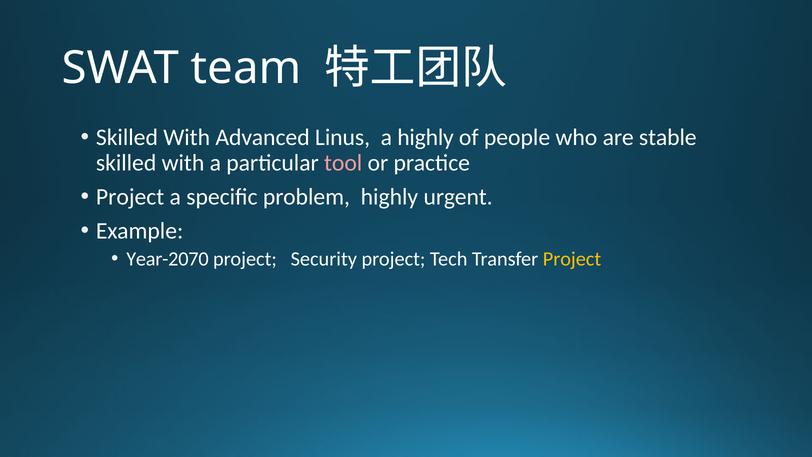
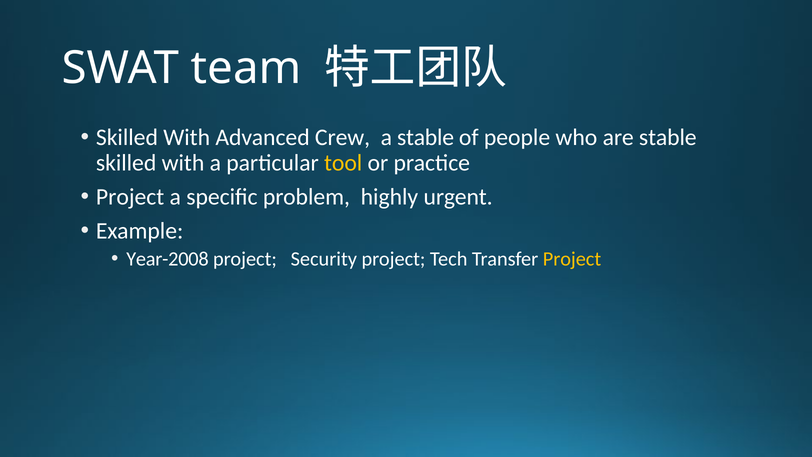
Linus: Linus -> Crew (343, 137)
a highly: highly -> stable (426, 137)
tool colour: pink -> yellow (343, 163)
Year-2070: Year-2070 -> Year-2008 (167, 259)
